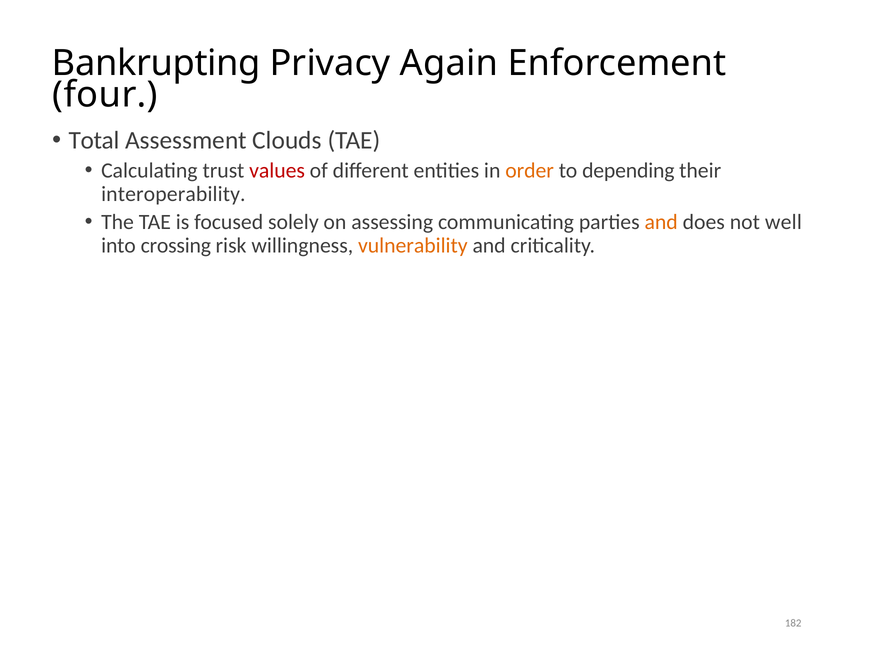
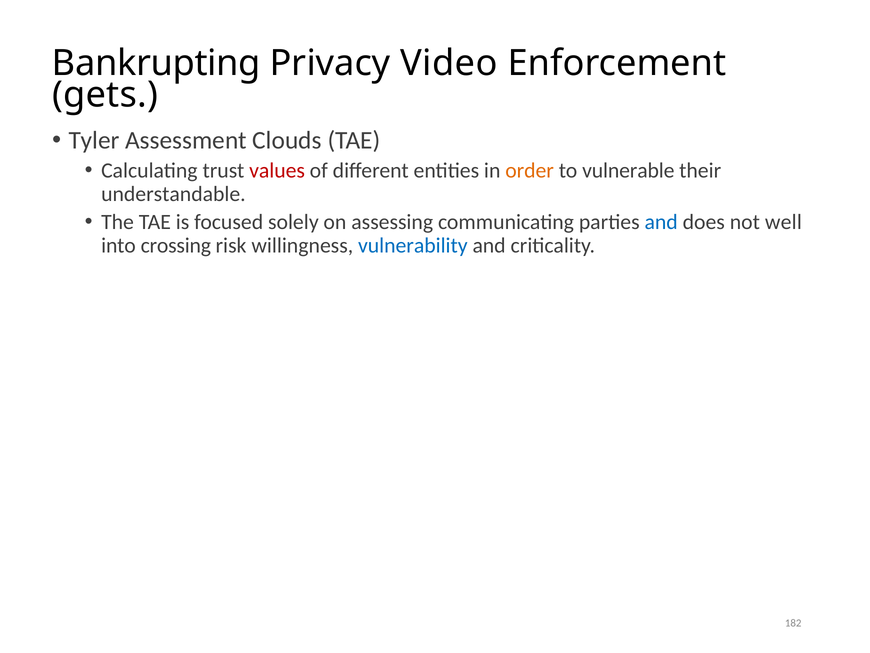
Again: Again -> Video (449, 63)
four: four -> gets (105, 94)
Total: Total -> Tyler (94, 140)
depending: depending -> vulnerable (628, 170)
interoperability: interoperability -> understandable (173, 194)
and colour: orange -> blue (661, 222)
vulnerability colour: orange -> blue (413, 245)
